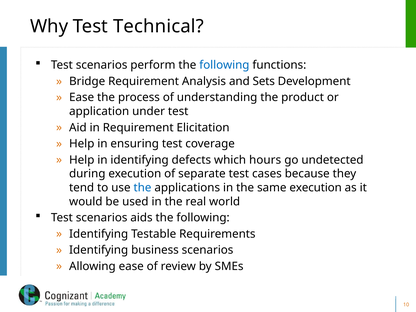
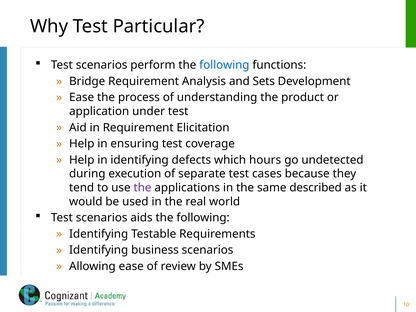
Technical: Technical -> Particular (159, 26)
the colour: blue -> purple (142, 188)
same execution: execution -> described (316, 188)
